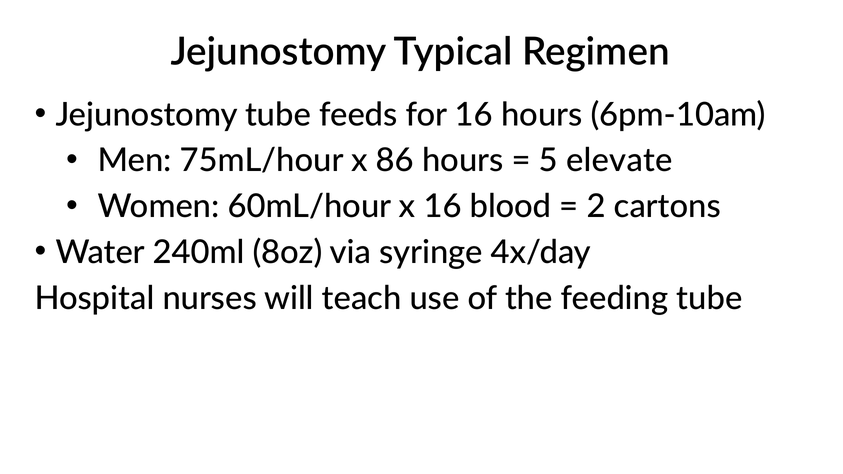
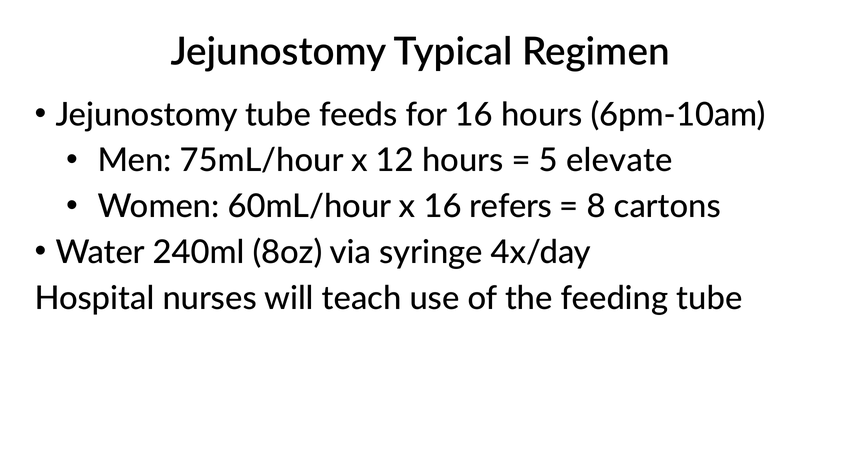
86: 86 -> 12 (395, 161)
blood: blood -> refers (511, 207)
2: 2 -> 8 (596, 207)
